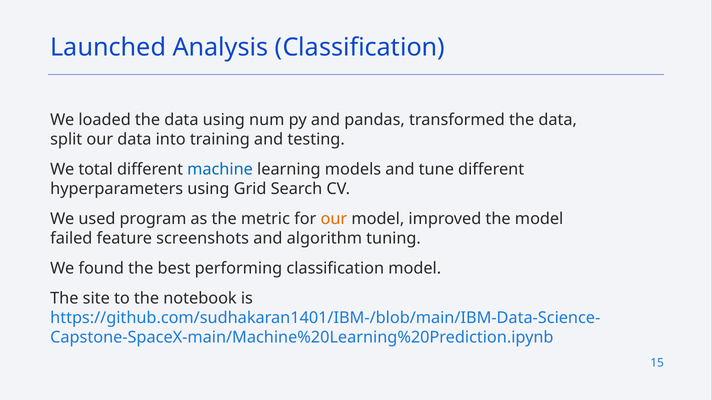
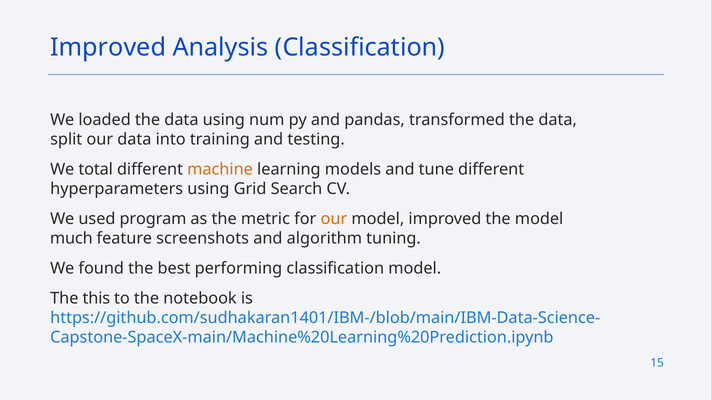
Launched: Launched -> Improved (108, 48)
machine colour: blue -> orange (220, 170)
failed: failed -> much (71, 239)
site: site -> this (96, 299)
